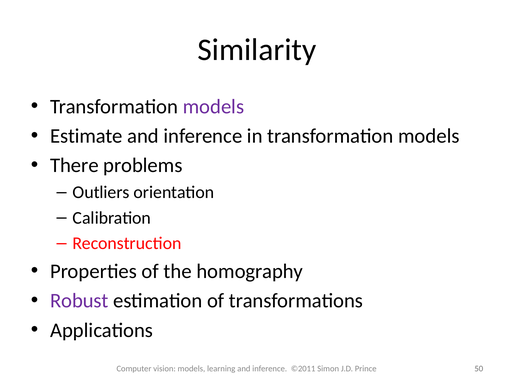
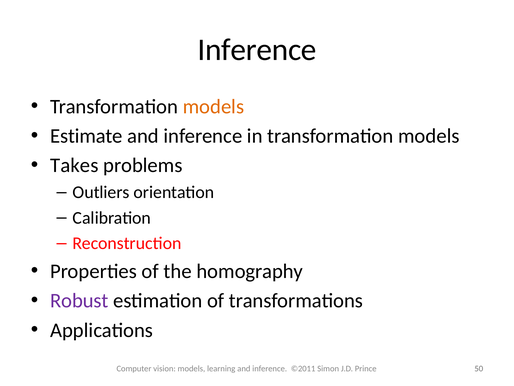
Similarity: Similarity -> Inference (257, 50)
models colour: purple -> orange (213, 106)
There: There -> Takes (74, 165)
